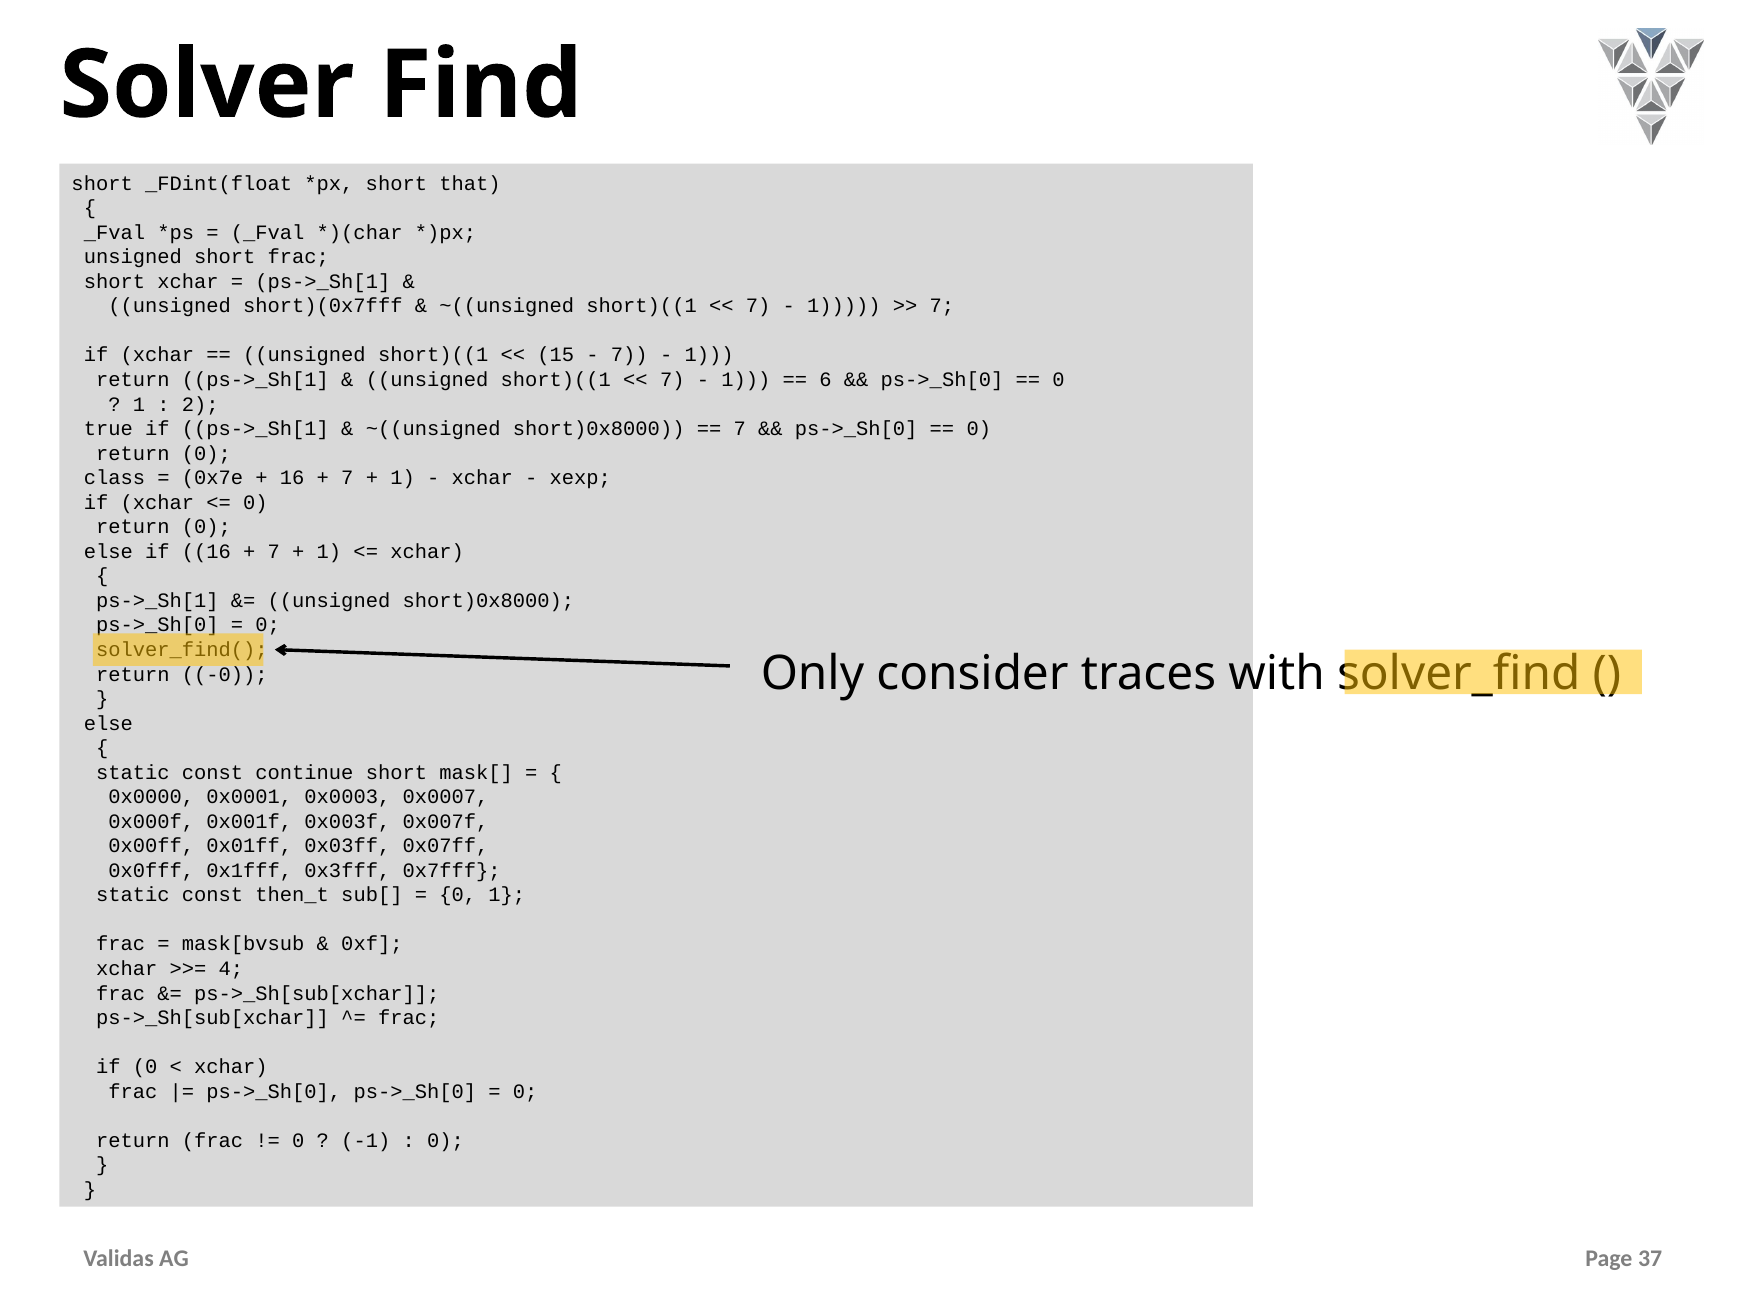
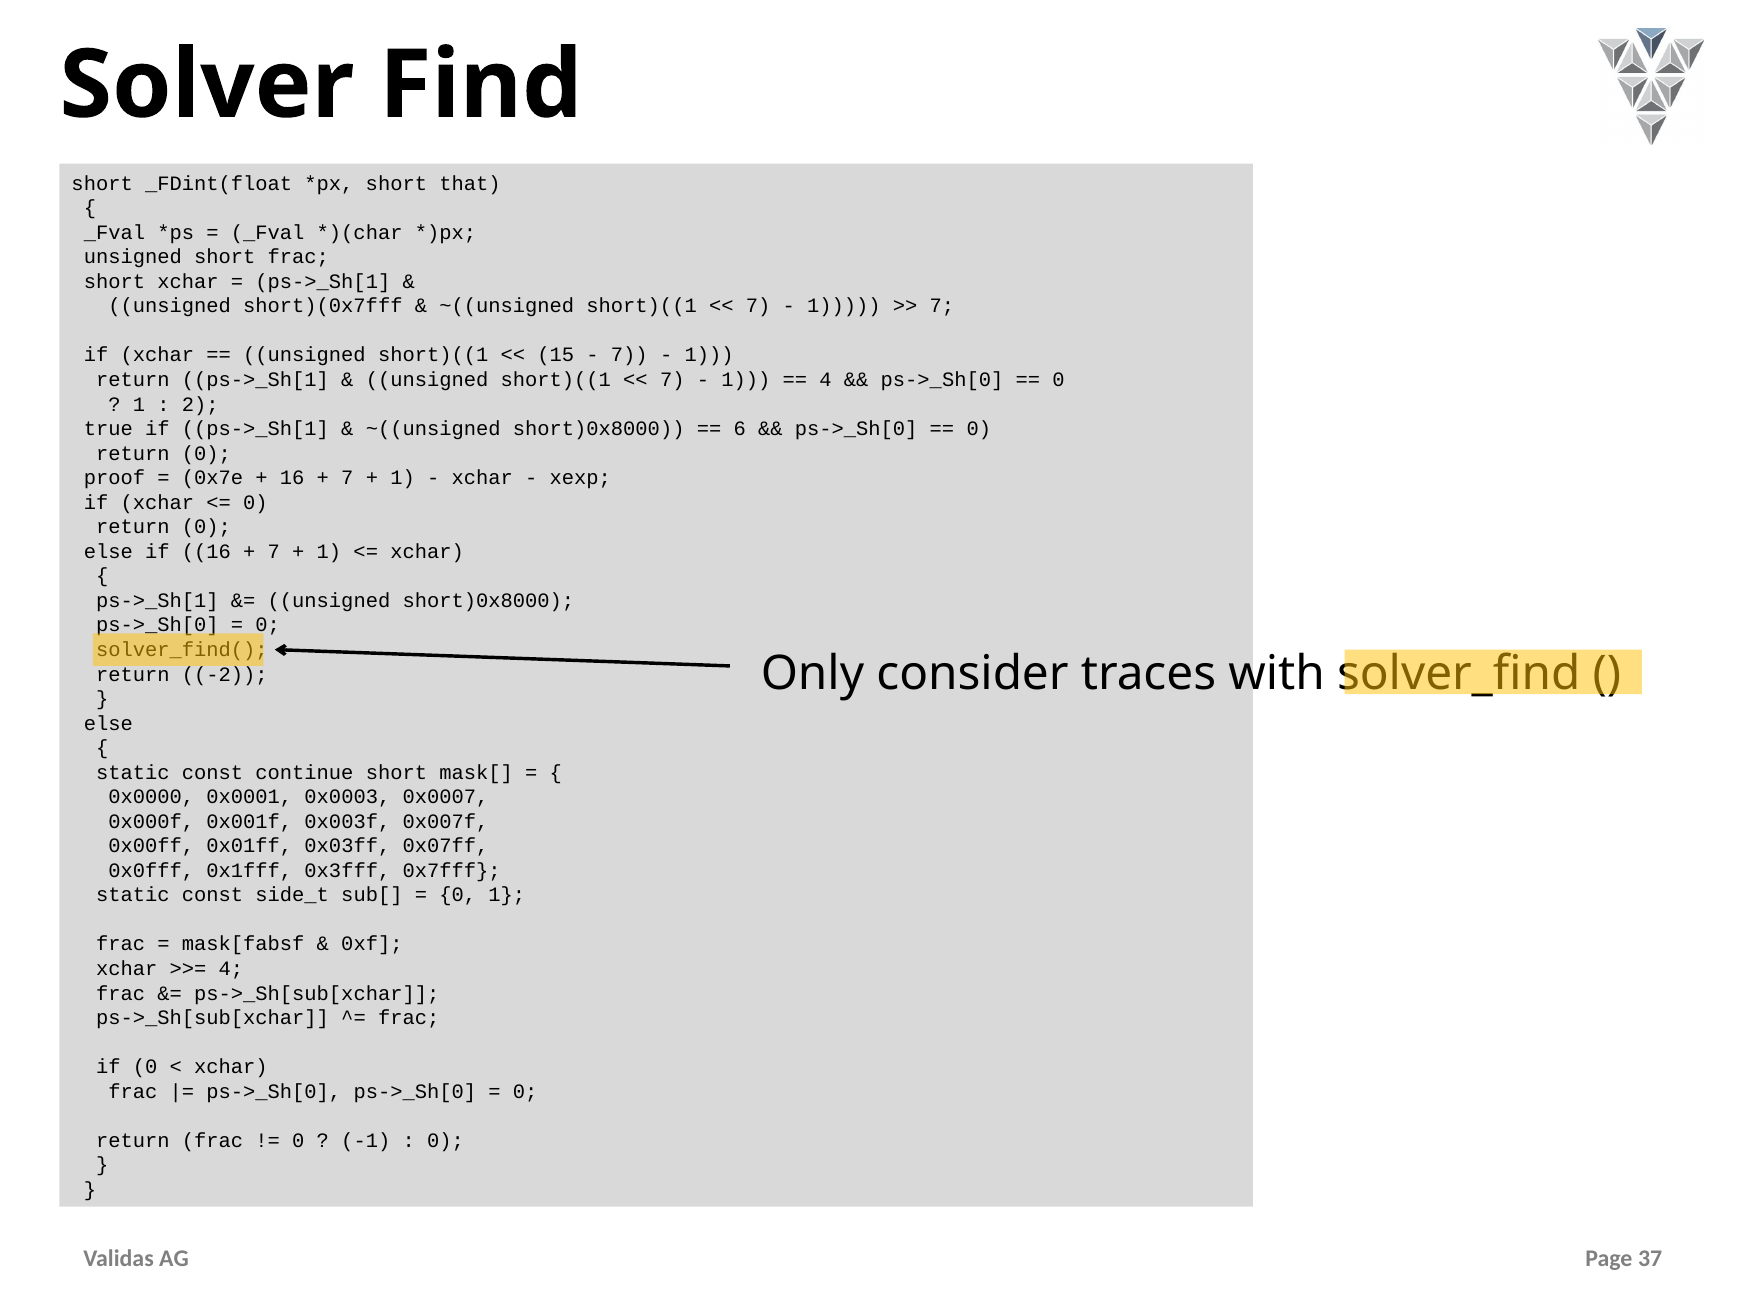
6: 6 -> 4 (826, 380)
7: 7 -> 6 (740, 429)
class: class -> proof (114, 478)
-0: -0 -> -2 (225, 674)
then_t: then_t -> side_t (292, 895)
mask[bvsub: mask[bvsub -> mask[fabsf (243, 944)
